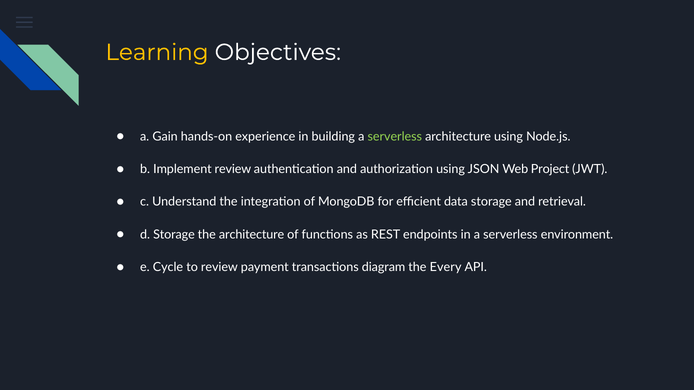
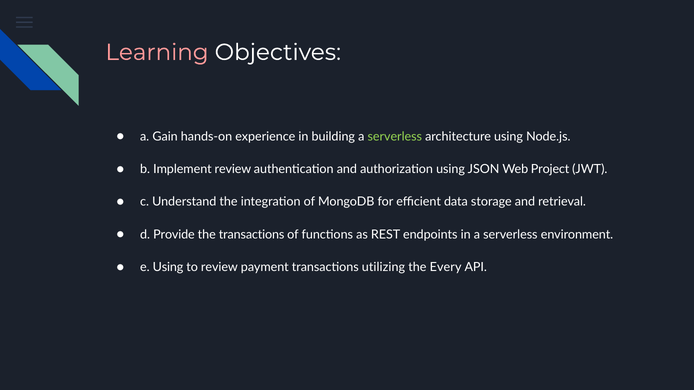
Learning colour: yellow -> pink (157, 52)
d Storage: Storage -> Provide (174, 235)
the architecture: architecture -> transactions (252, 235)
e Cycle: Cycle -> Using (168, 267)
diagram: diagram -> utilizing (383, 267)
